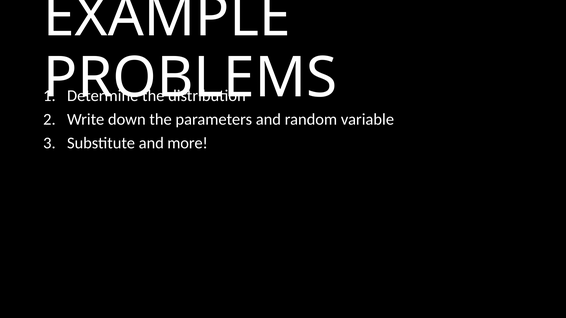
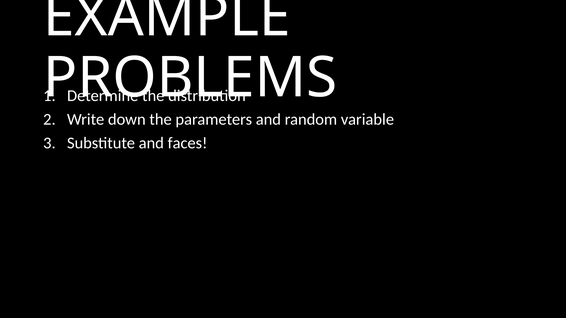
more: more -> faces (188, 143)
